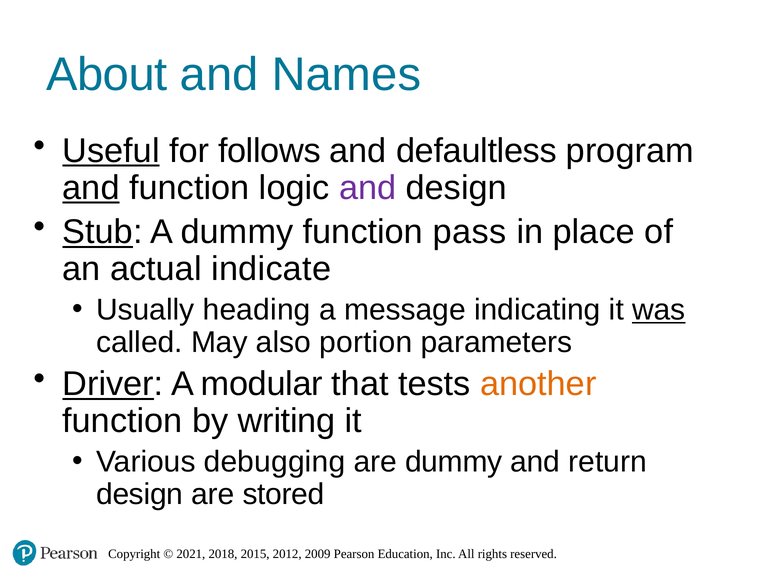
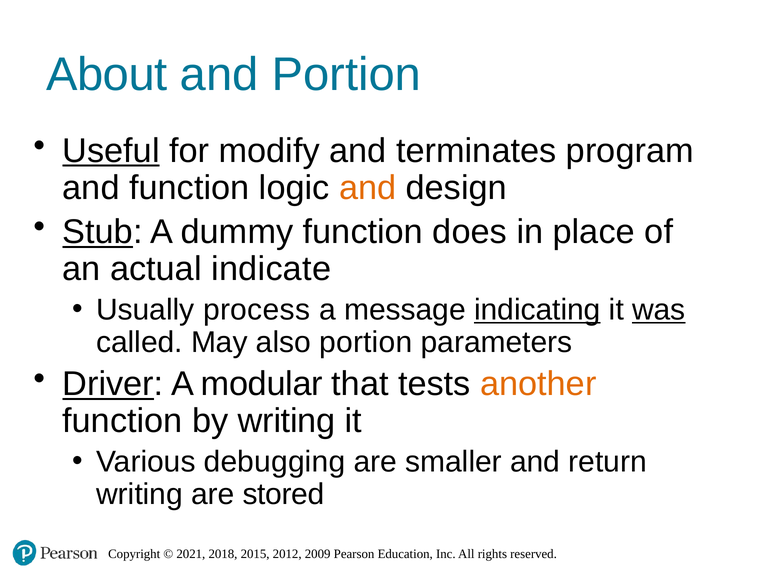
and Names: Names -> Portion (346, 75)
follows: follows -> modify (269, 151)
defaultless: defaultless -> terminates (476, 151)
and underline: present -> none (91, 188)
and colour: purple -> orange (368, 188)
pass: pass -> does (470, 232)
heading: heading -> process (257, 310)
indicating underline: none -> present (537, 310)
are dummy: dummy -> smaller (454, 462)
design: design -> writing (140, 494)
